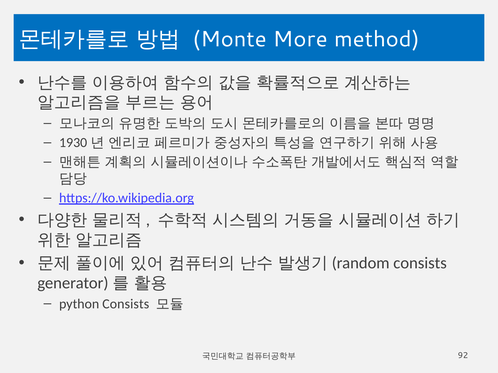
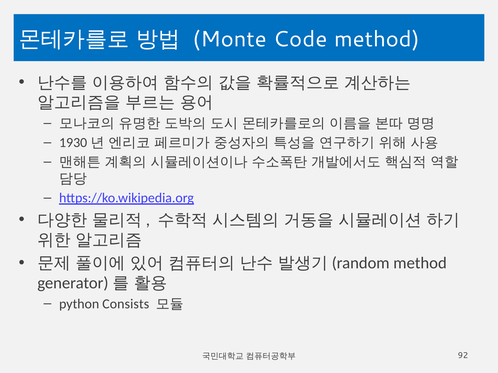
More: More -> Code (300, 39)
consists: consists -> method (420, 264)
